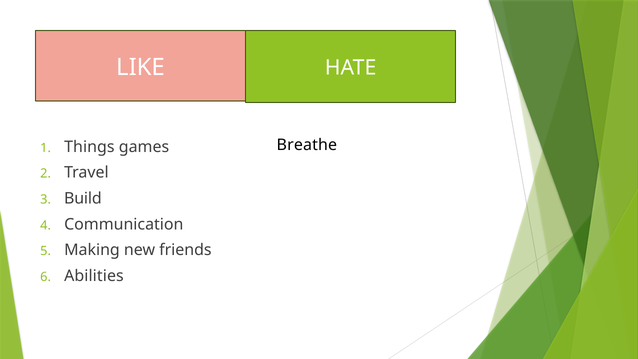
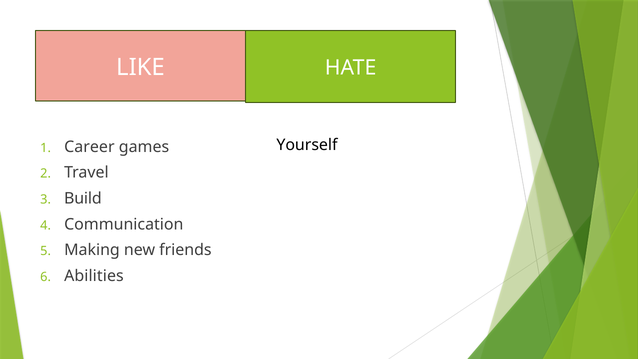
Breathe: Breathe -> Yourself (307, 145)
Things: Things -> Career (89, 147)
